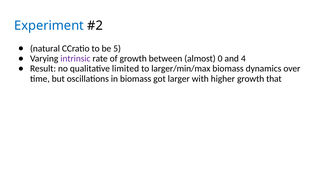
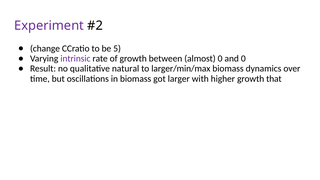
Experiment colour: blue -> purple (49, 26)
natural: natural -> change (45, 49)
and 4: 4 -> 0 (243, 59)
limited: limited -> natural (126, 69)
